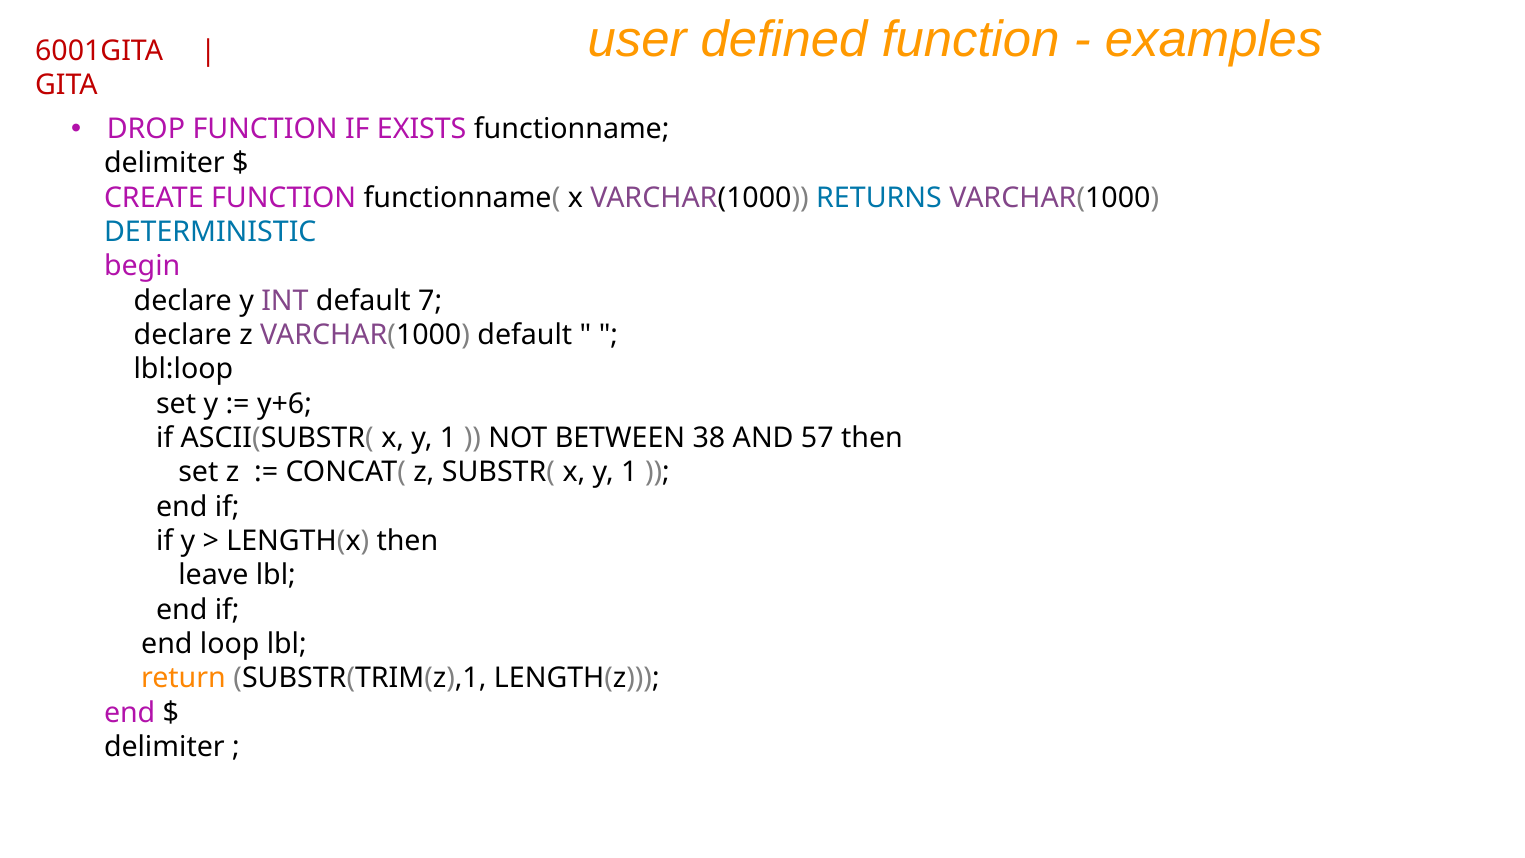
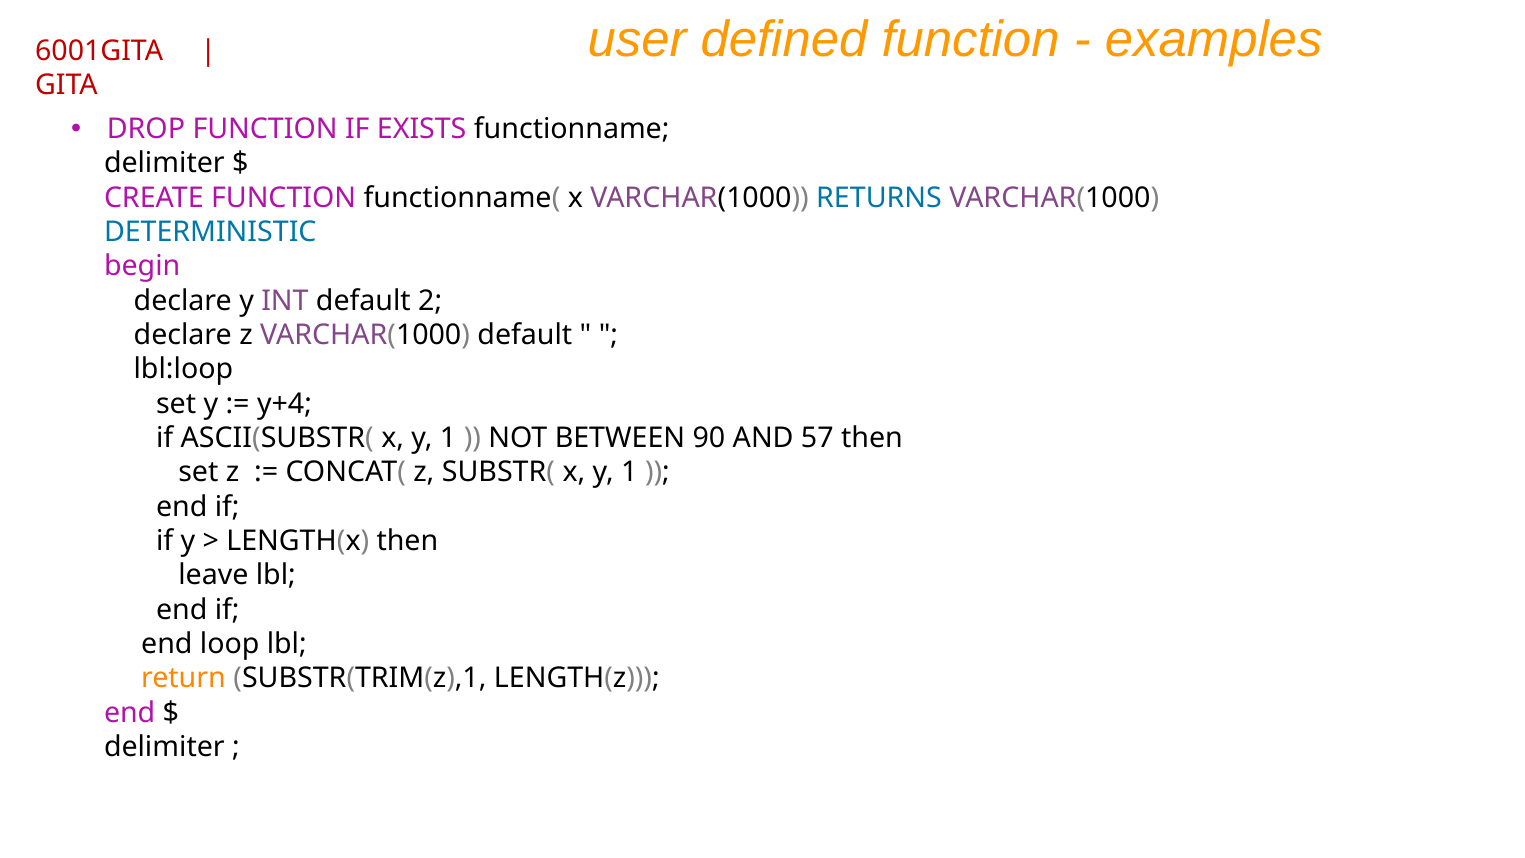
7: 7 -> 2 (430, 301)
y+6: y+6 -> y+4 (284, 404)
38: 38 -> 90 (709, 438)
